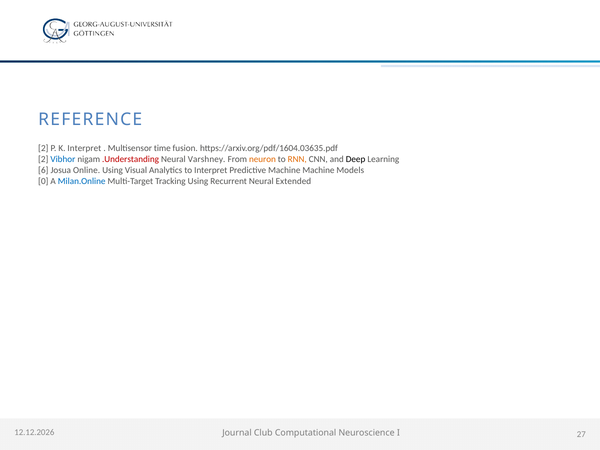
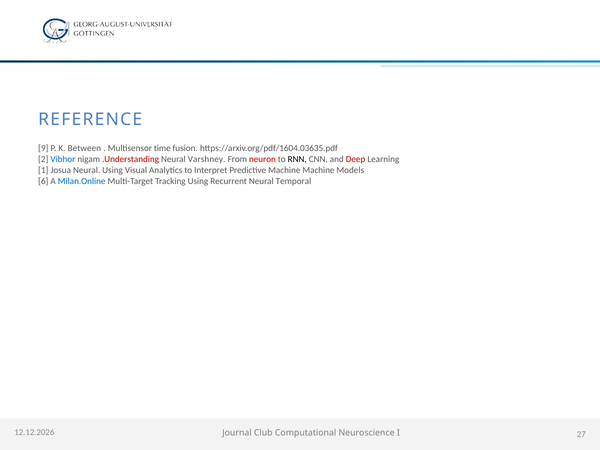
2: 2 -> 9 (43, 148)
K Interpret: Interpret -> Between (84, 148)
neuron colour: orange -> red (262, 159)
RNN colour: orange -> black (297, 159)
Deep colour: black -> red (356, 159)
6: 6 -> 1 (43, 170)
Josua Online: Online -> Neural (87, 170)
0: 0 -> 6 (43, 181)
Extended: Extended -> Temporal (293, 181)
